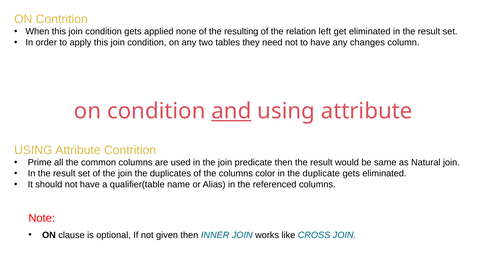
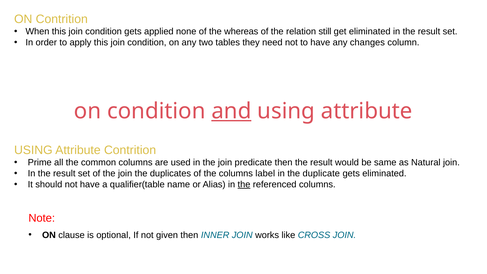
resulting: resulting -> whereas (241, 32)
left: left -> still (325, 32)
color: color -> label (265, 173)
the underline: none -> present (244, 184)
